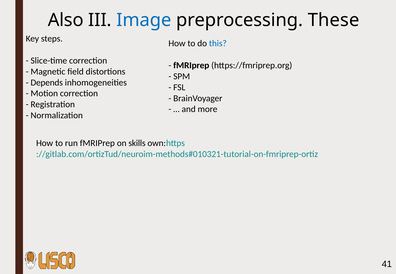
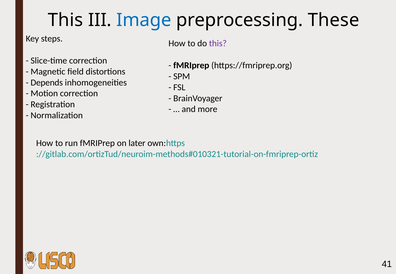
Also: Also -> This (66, 20)
this colour: blue -> purple (218, 43)
skills: skills -> later (137, 143)
